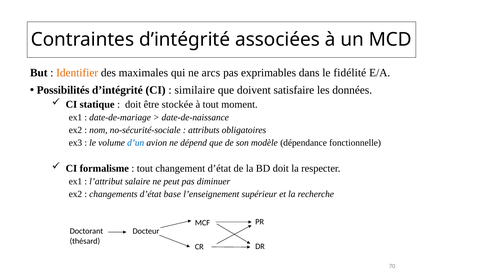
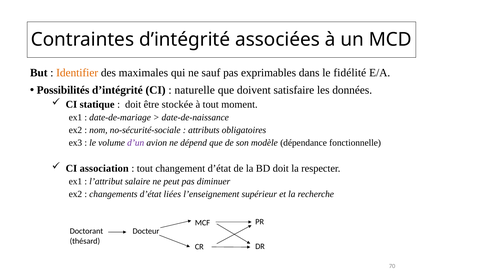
arcs: arcs -> sauf (211, 73)
similaire: similaire -> naturelle (195, 90)
d’un colour: blue -> purple (136, 142)
formalisme: formalisme -> association (104, 168)
base: base -> liées (172, 194)
